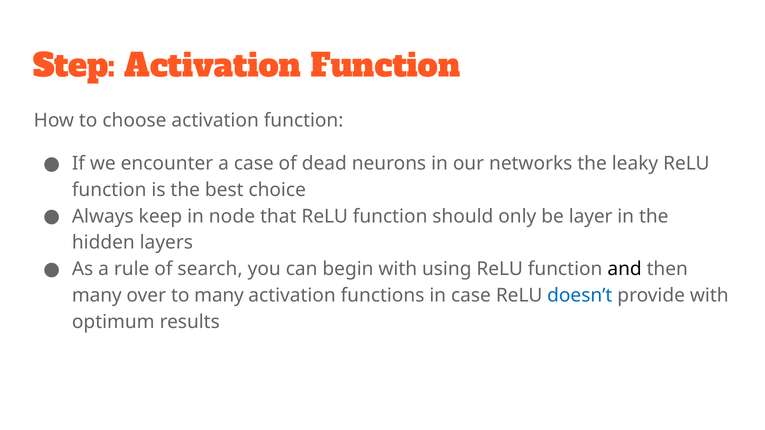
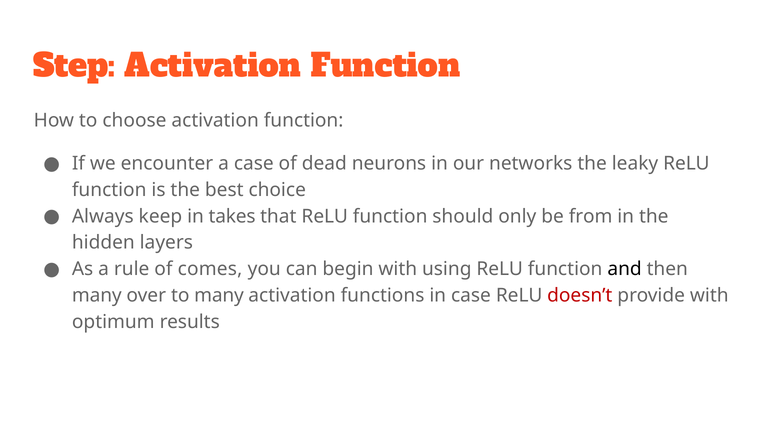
node: node -> takes (232, 216)
layer: layer -> from (591, 216)
search: search -> comes (210, 269)
doesn’t colour: blue -> red (580, 296)
